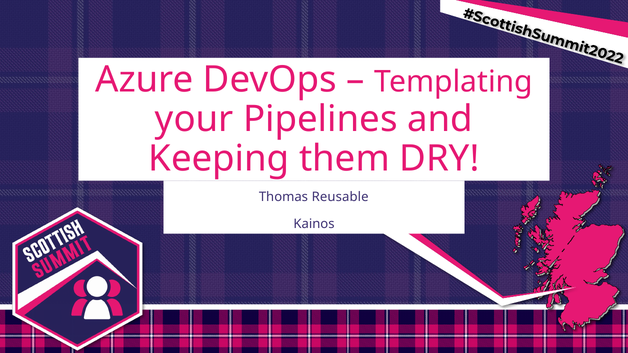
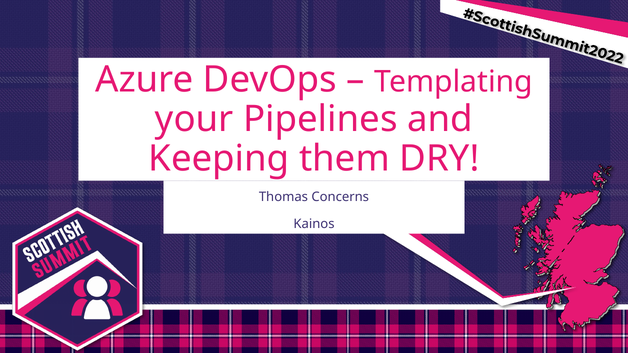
Reusable: Reusable -> Concerns (340, 197)
